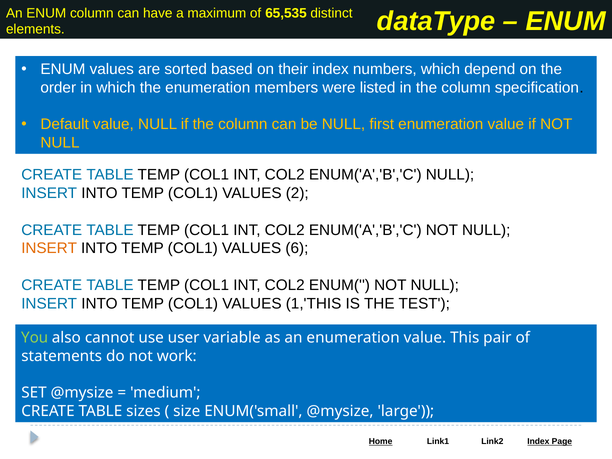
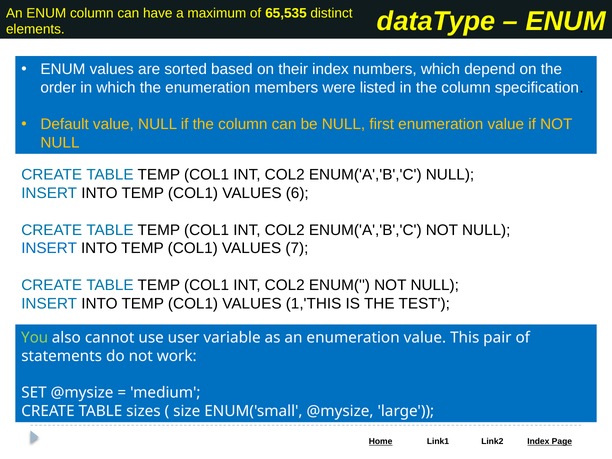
2: 2 -> 6 (297, 193)
INSERT colour: orange -> blue (49, 248)
6: 6 -> 7 (297, 248)
